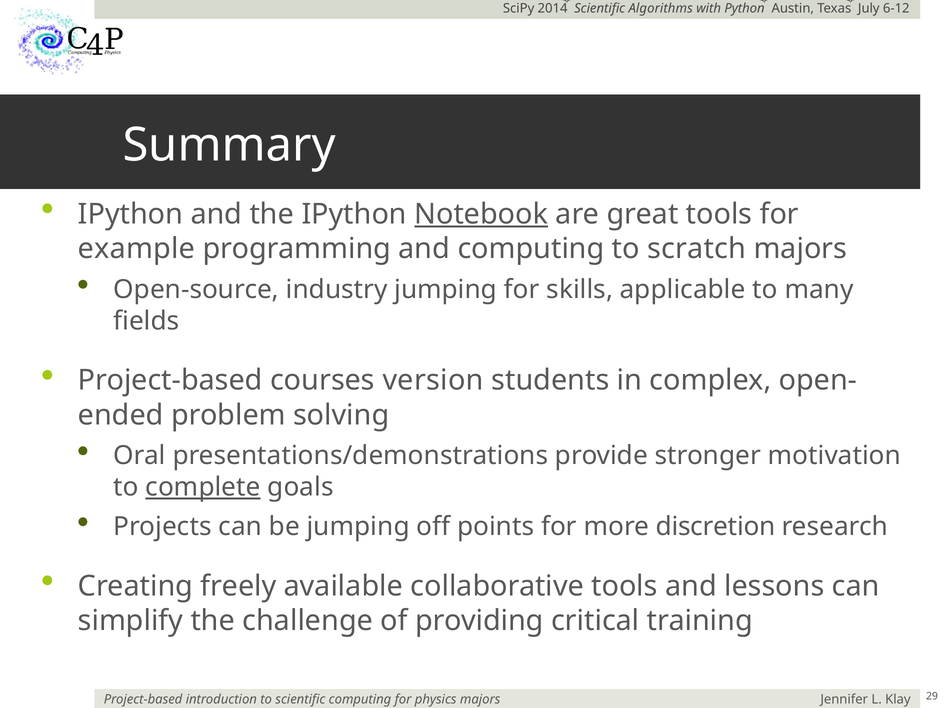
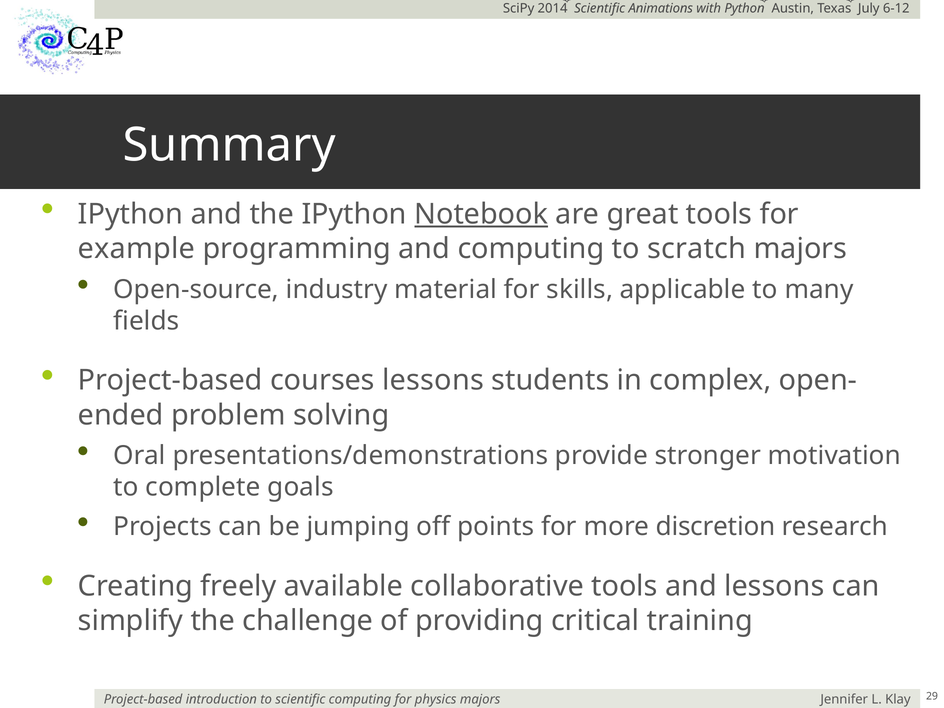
Algorithms: Algorithms -> Animations (661, 8)
industry jumping: jumping -> material (446, 289)
courses version: version -> lessons (433, 380)
complete underline: present -> none (203, 487)
